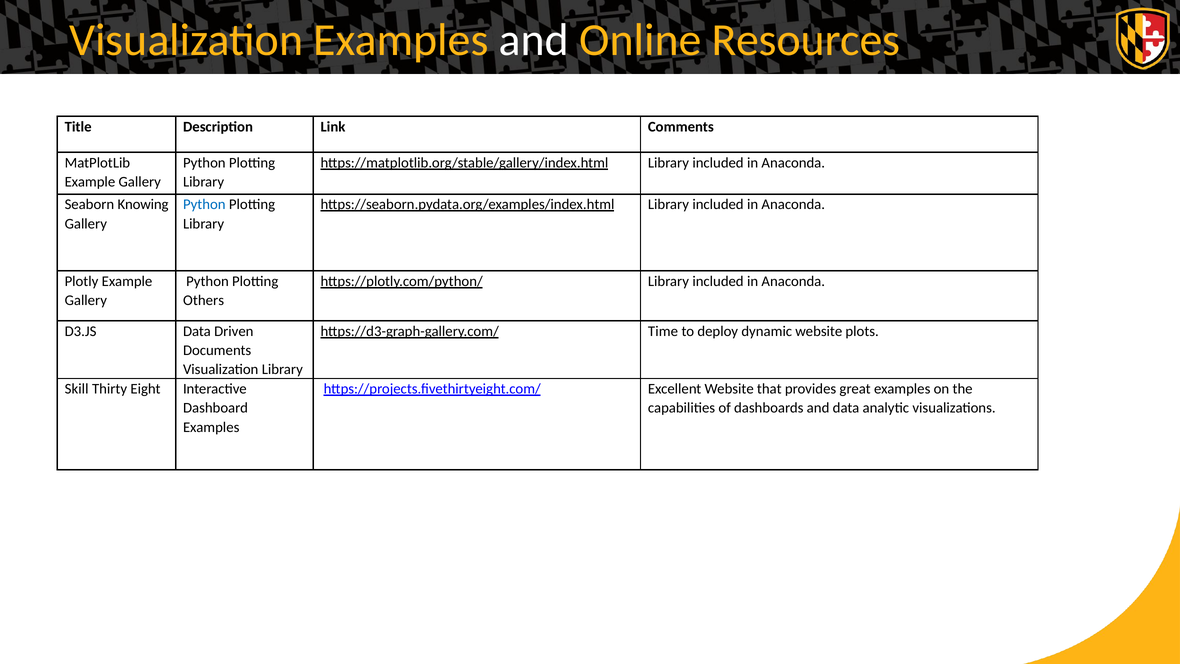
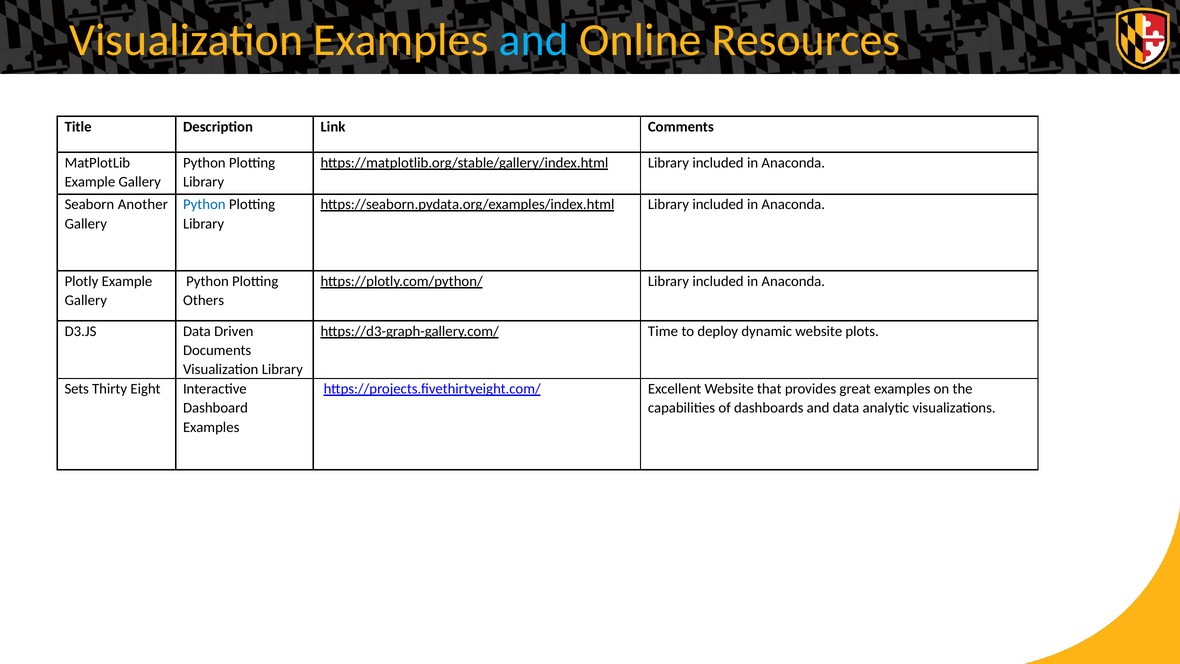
and colour: white -> light blue (534, 40)
Knowing: Knowing -> Another (143, 205)
Skill: Skill -> Sets (77, 389)
